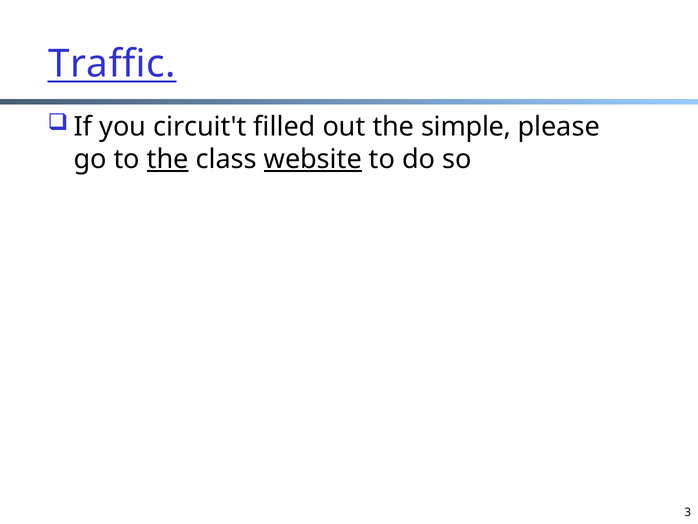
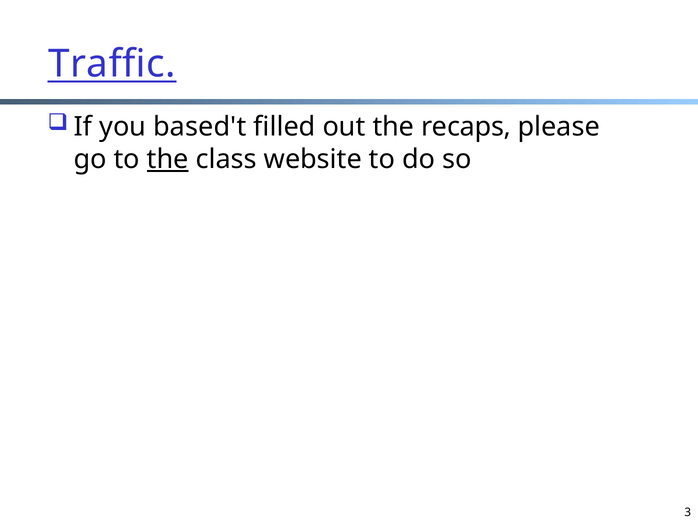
circuit't: circuit't -> based't (200, 127)
simple: simple -> recaps (466, 127)
website underline: present -> none (313, 159)
